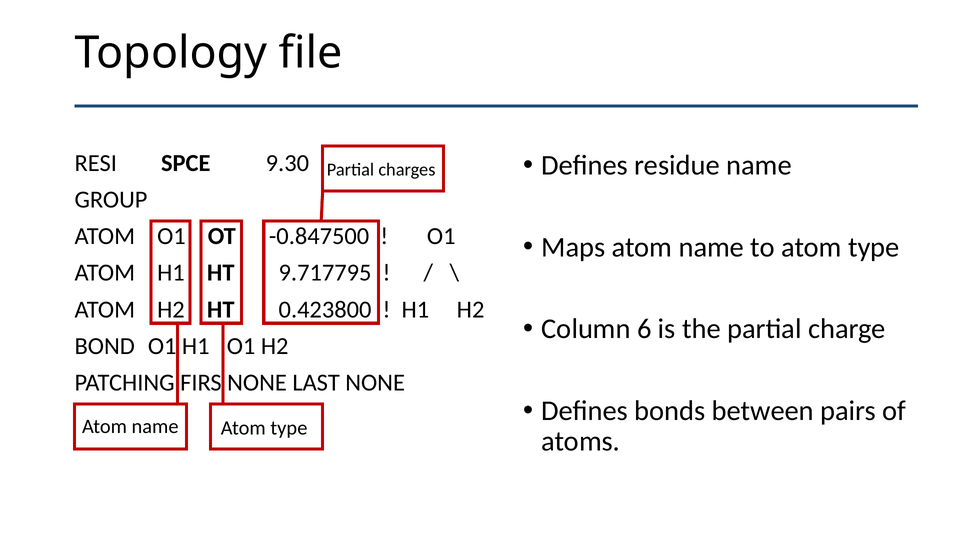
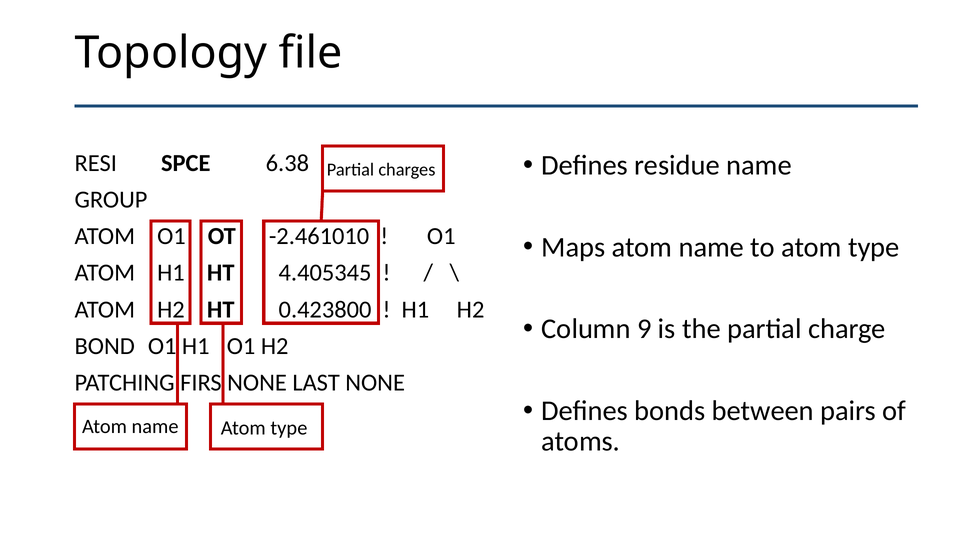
9.30: 9.30 -> 6.38 (287, 163)
-0.847500: -0.847500 -> -2.461010 (319, 236)
9.717795: 9.717795 -> 4.405345 (325, 273)
6: 6 -> 9 (644, 329)
